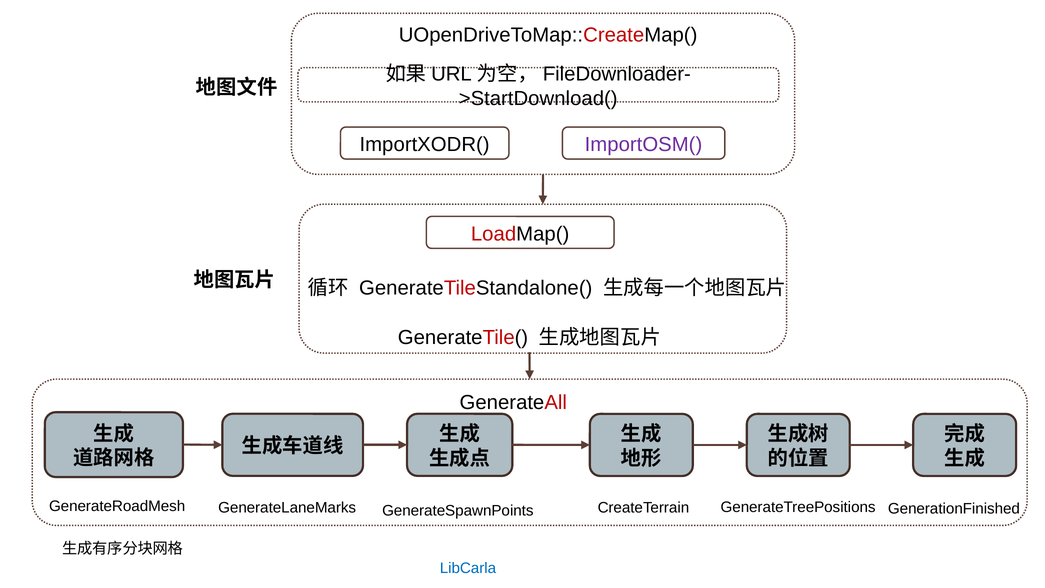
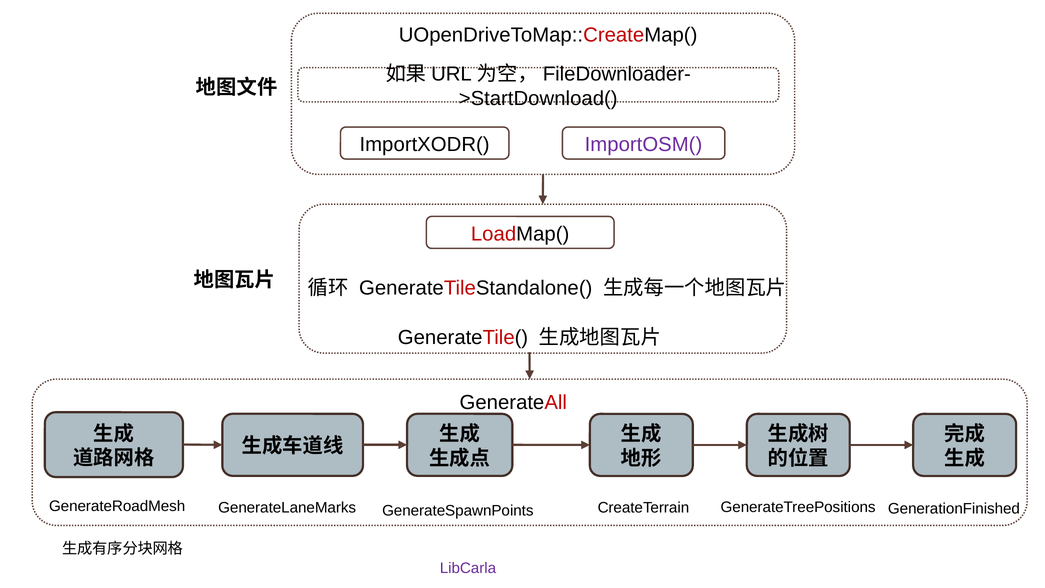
LibCarla colour: blue -> purple (468, 568)
